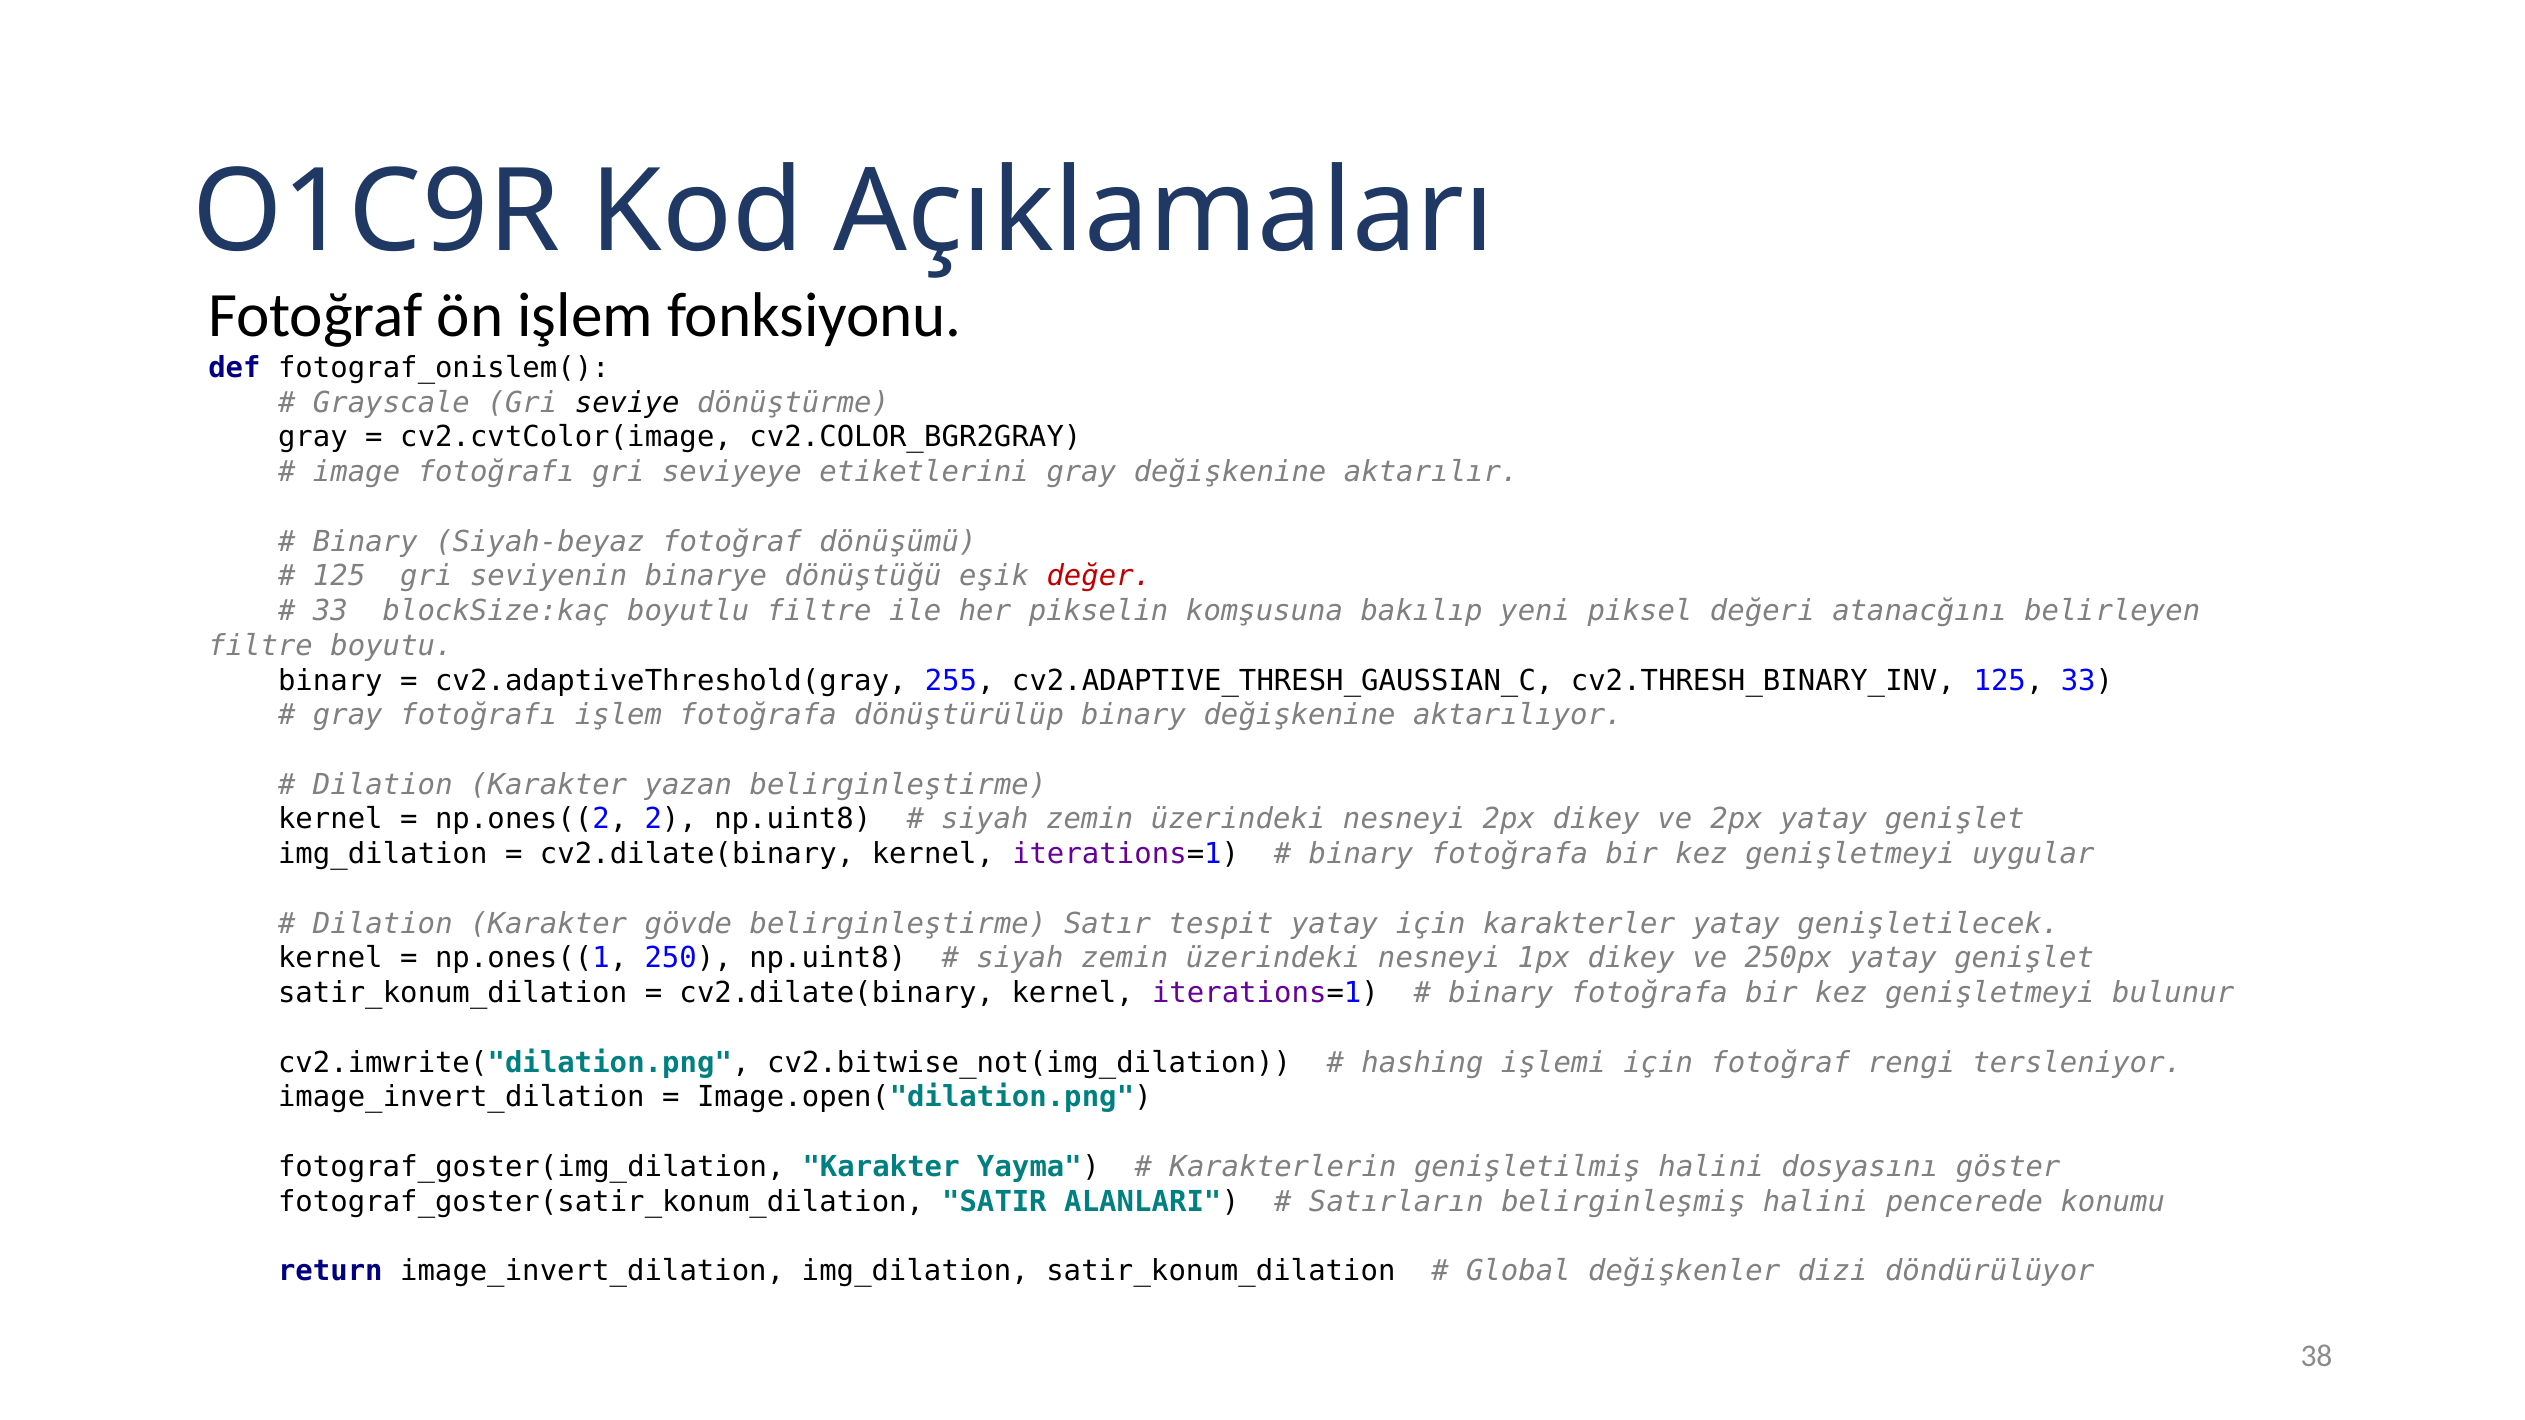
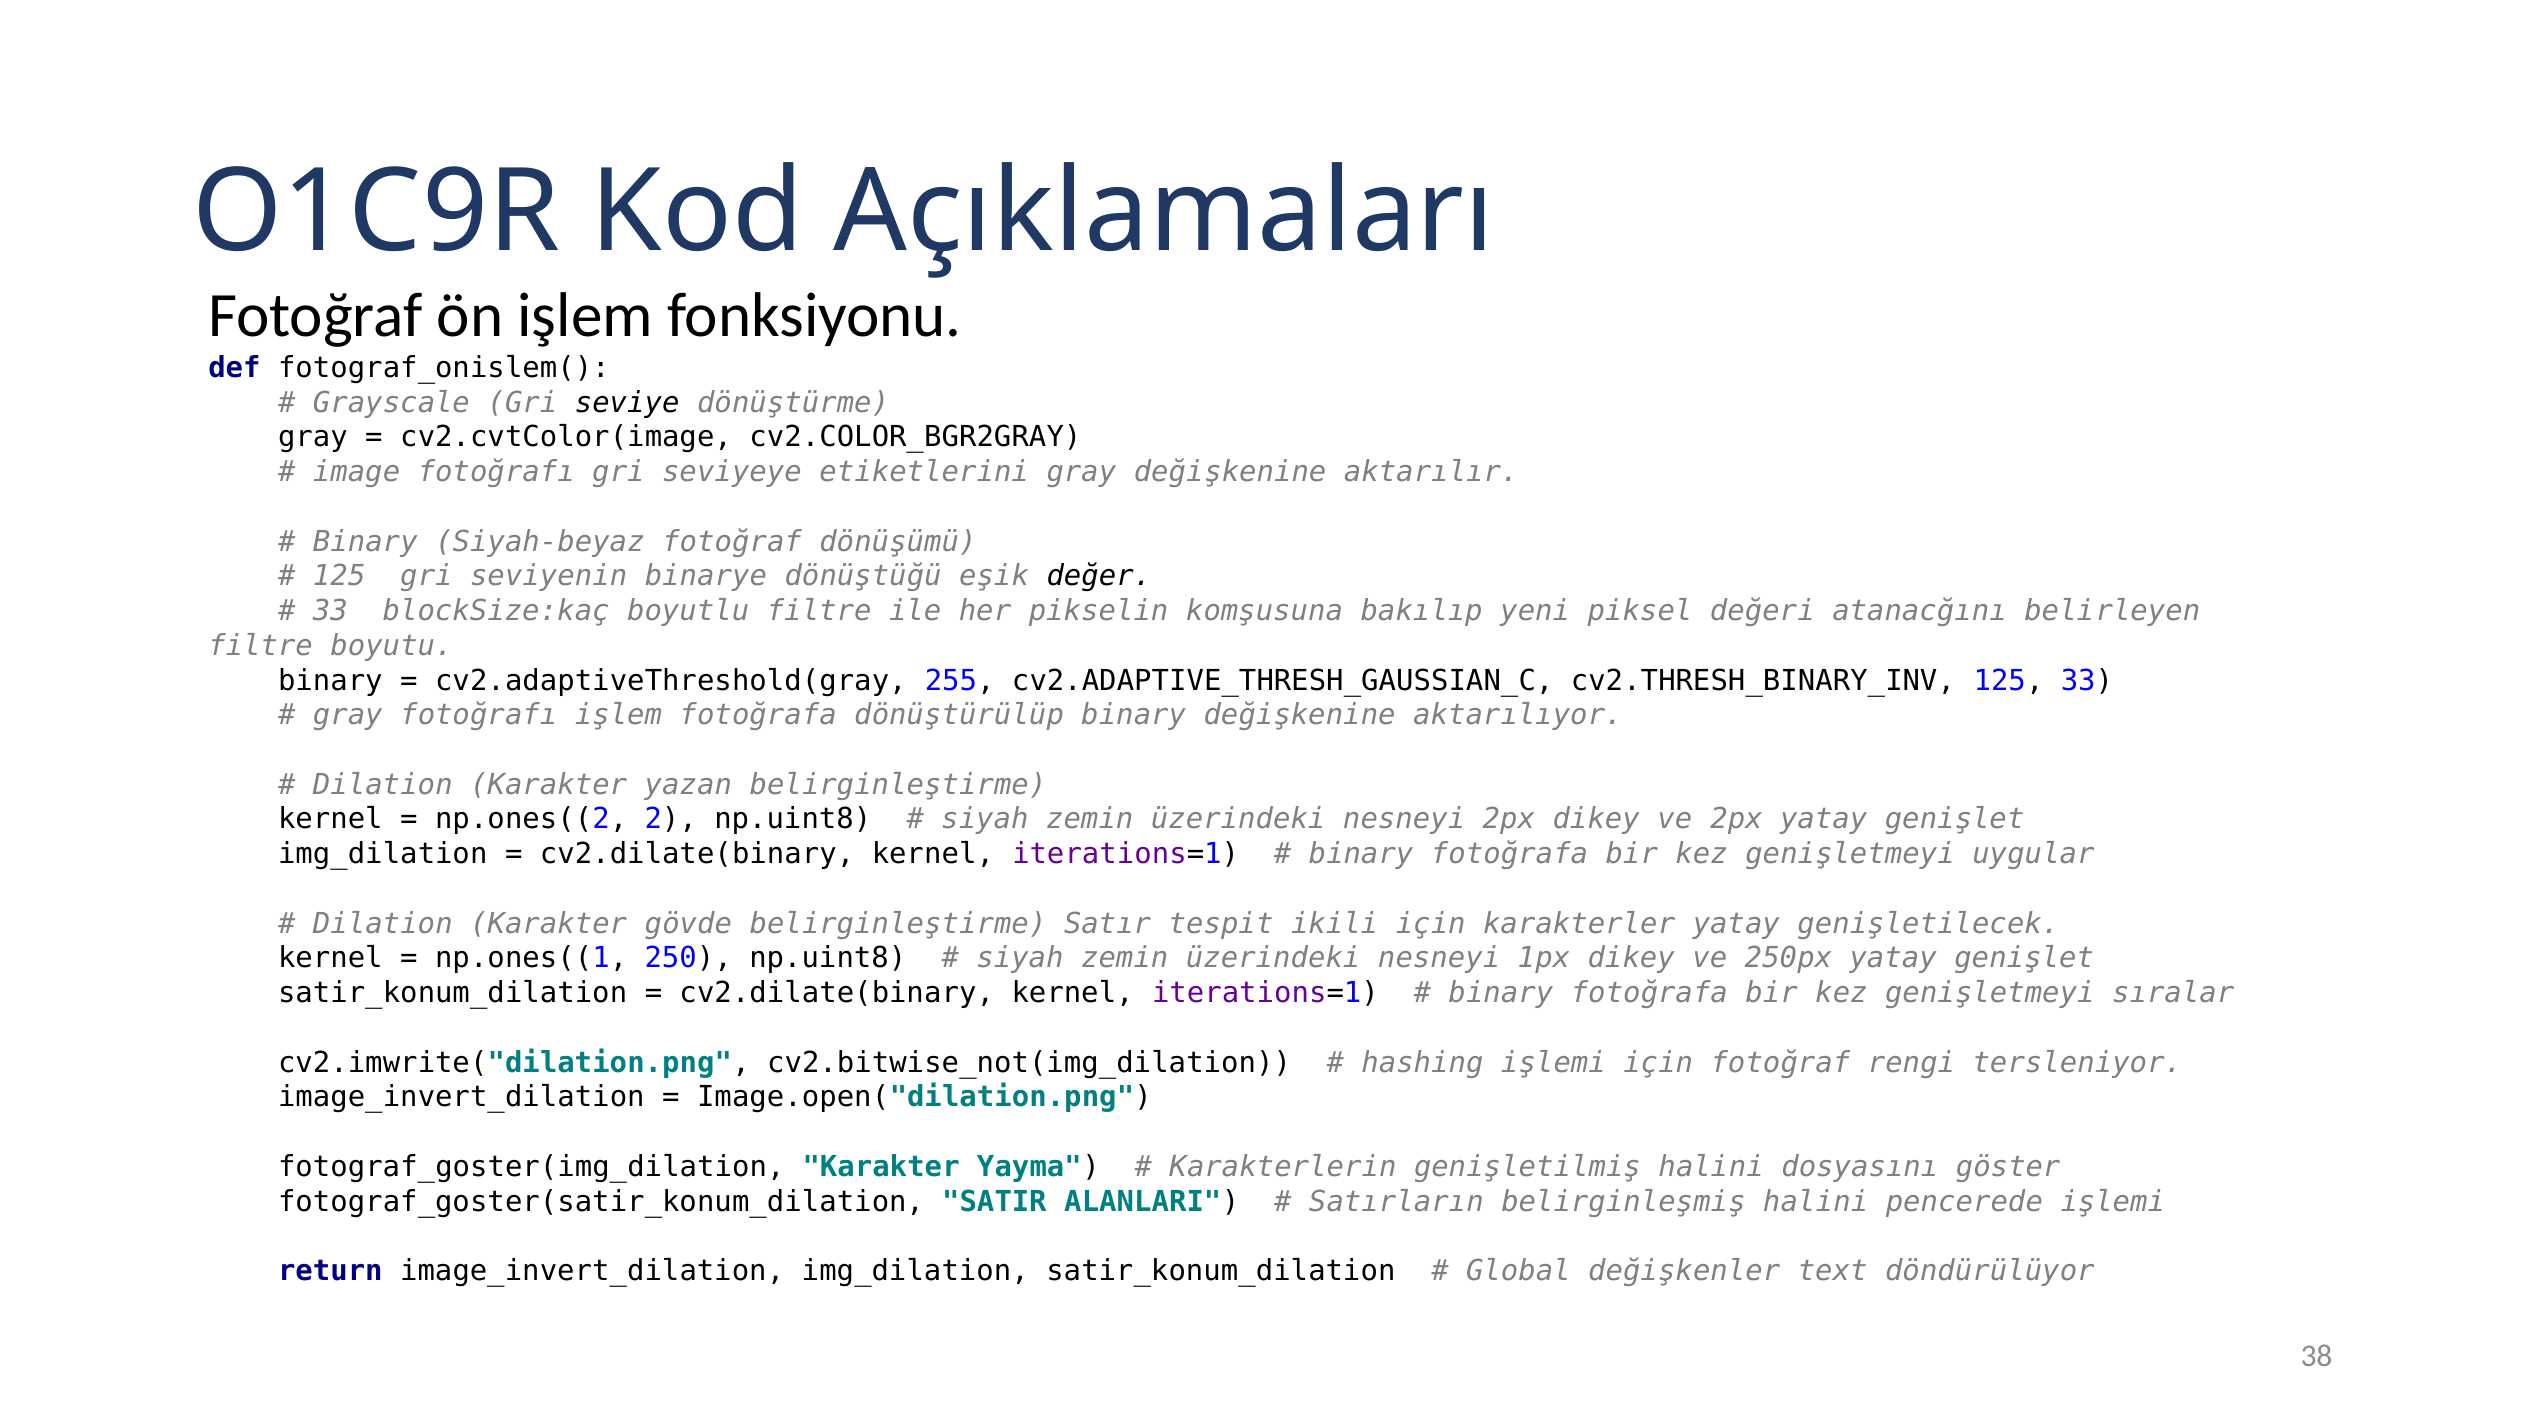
değer colour: red -> black (1099, 576)
tespit yatay: yatay -> ikili (1335, 924)
bulunur: bulunur -> sıralar (2173, 993)
pencerede konumu: konumu -> işlemi (2113, 1202)
dizi: dizi -> text (1833, 1271)
